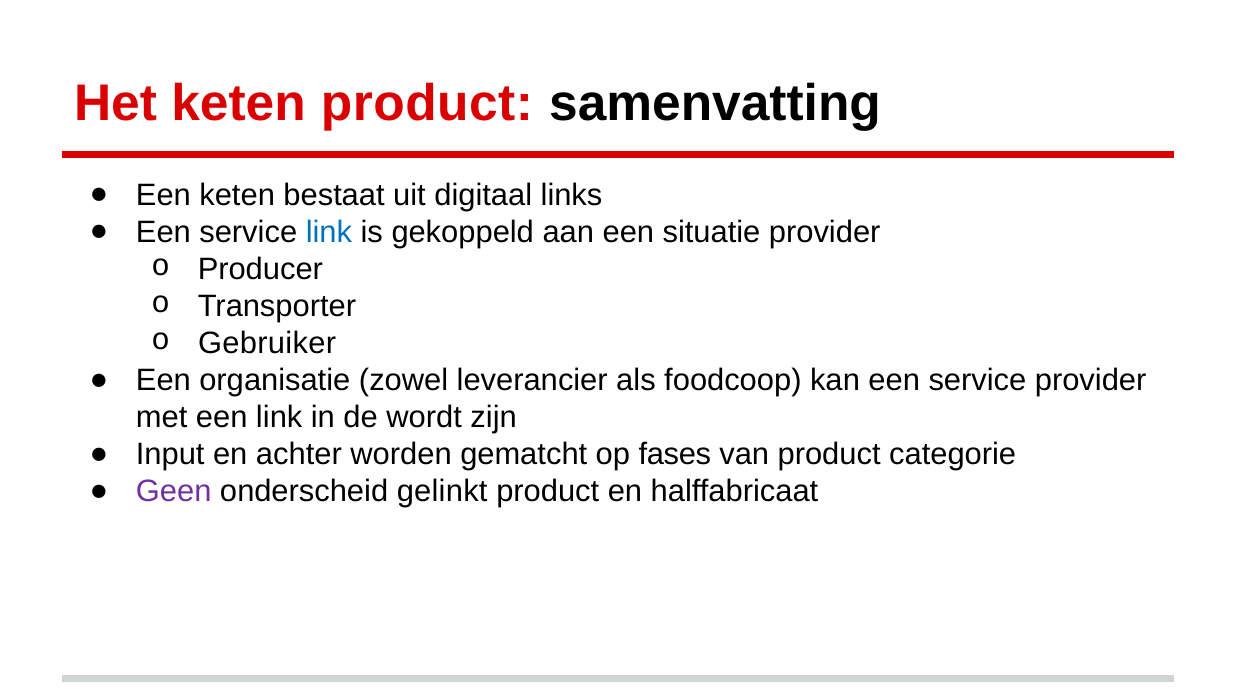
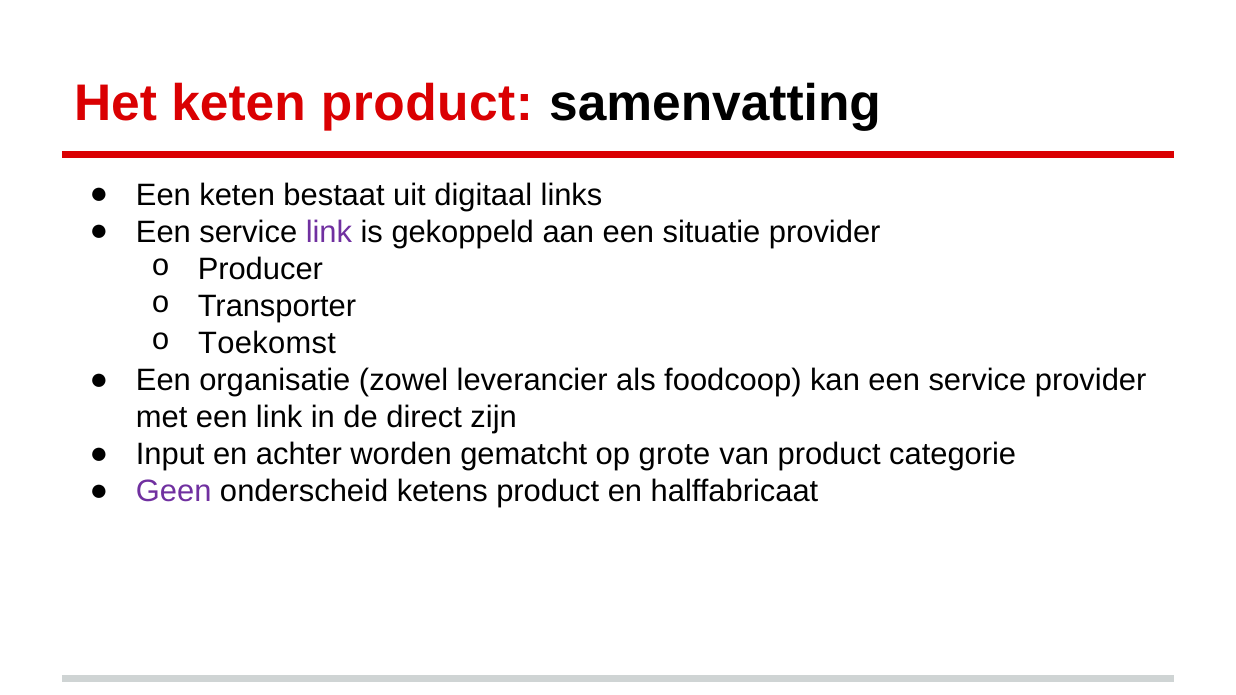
link colour: blue -> purple (329, 232)
Gebruiker: Gebruiker -> Toekomst (267, 344)
wordt: wordt -> direct (424, 418)
fases: fases -> grote (675, 455)
gelinkt: gelinkt -> ketens (442, 492)
